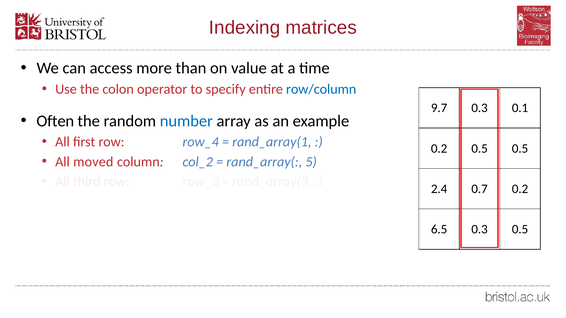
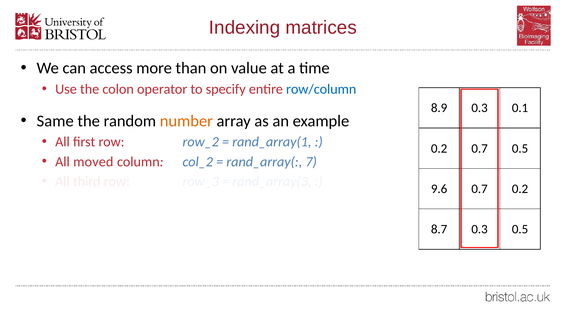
9.7: 9.7 -> 8.9 (439, 108)
Often: Often -> Same (55, 121)
number colour: blue -> orange (186, 121)
row_4: row_4 -> row_2 (201, 142)
0.2 0.5: 0.5 -> 0.7 (480, 149)
5: 5 -> 7 (311, 162)
2.4: 2.4 -> 9.6 (439, 189)
6.5: 6.5 -> 8.7 (439, 230)
